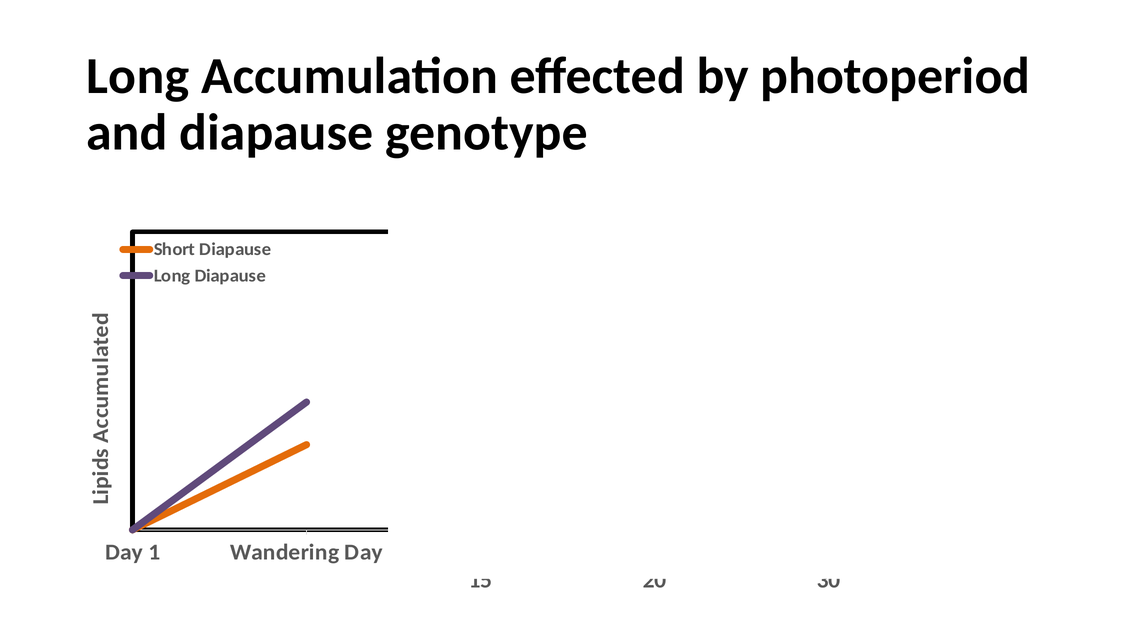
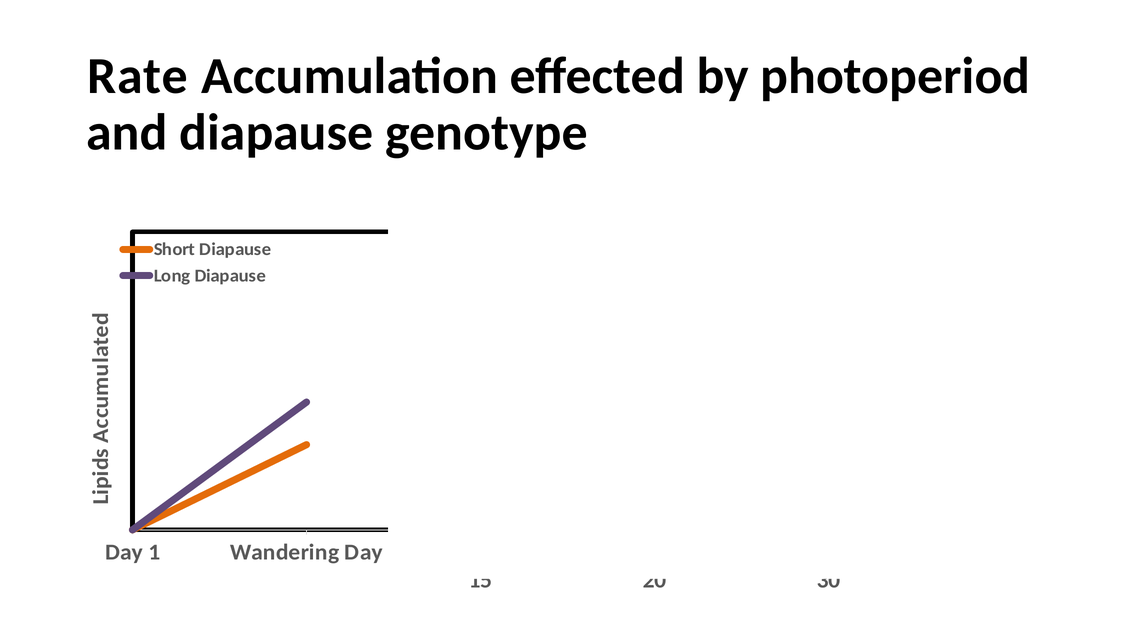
Long: Long -> Rate (138, 76)
